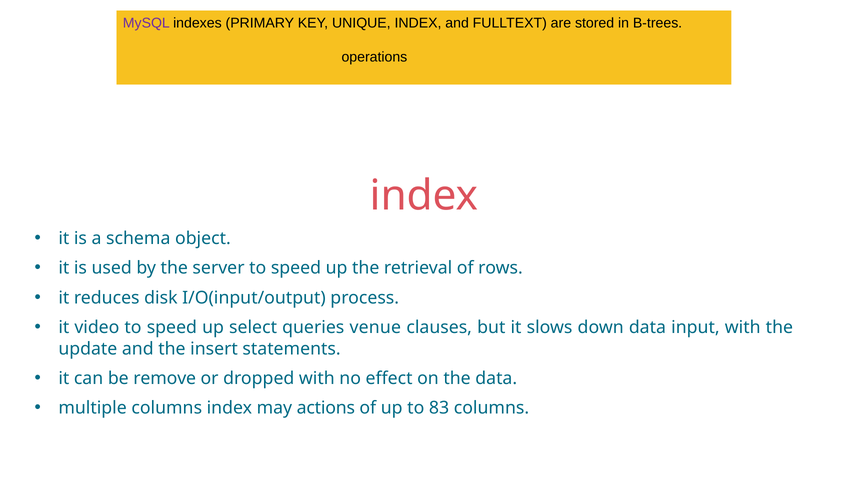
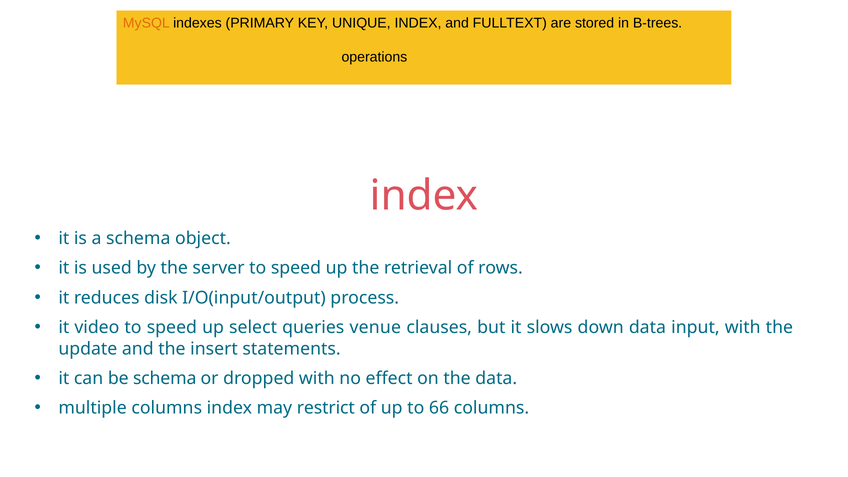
MySQL colour: purple -> orange (146, 23)
be remove: remove -> schema (165, 378)
actions: actions -> restrict (326, 408)
83: 83 -> 66 (439, 408)
